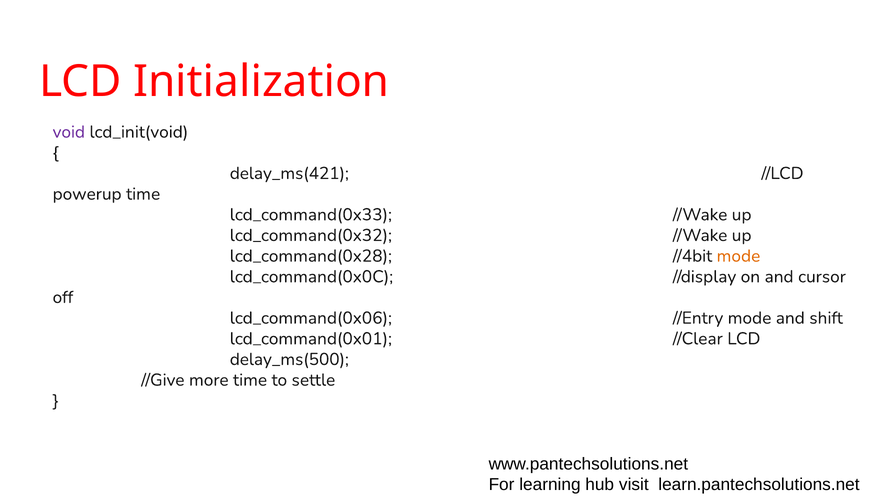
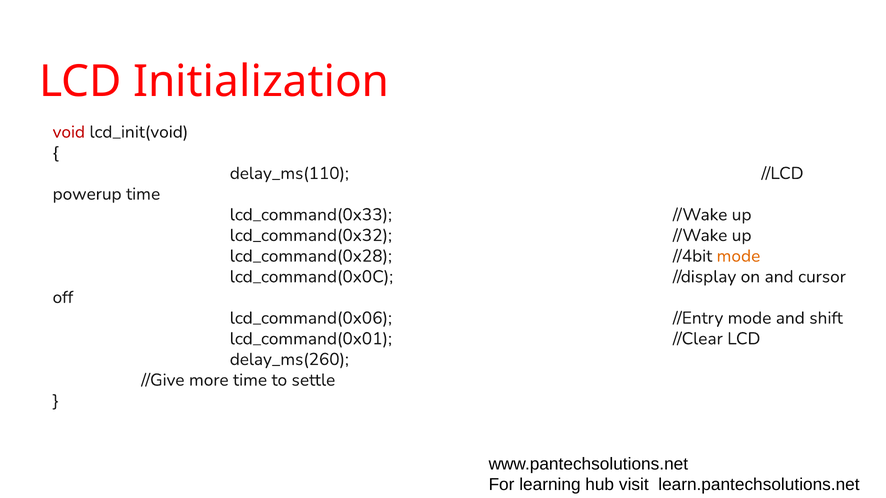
void colour: purple -> red (69, 132)
delay_ms(421: delay_ms(421 -> delay_ms(110 (289, 173)
delay_ms(500: delay_ms(500 -> delay_ms(260 (289, 360)
